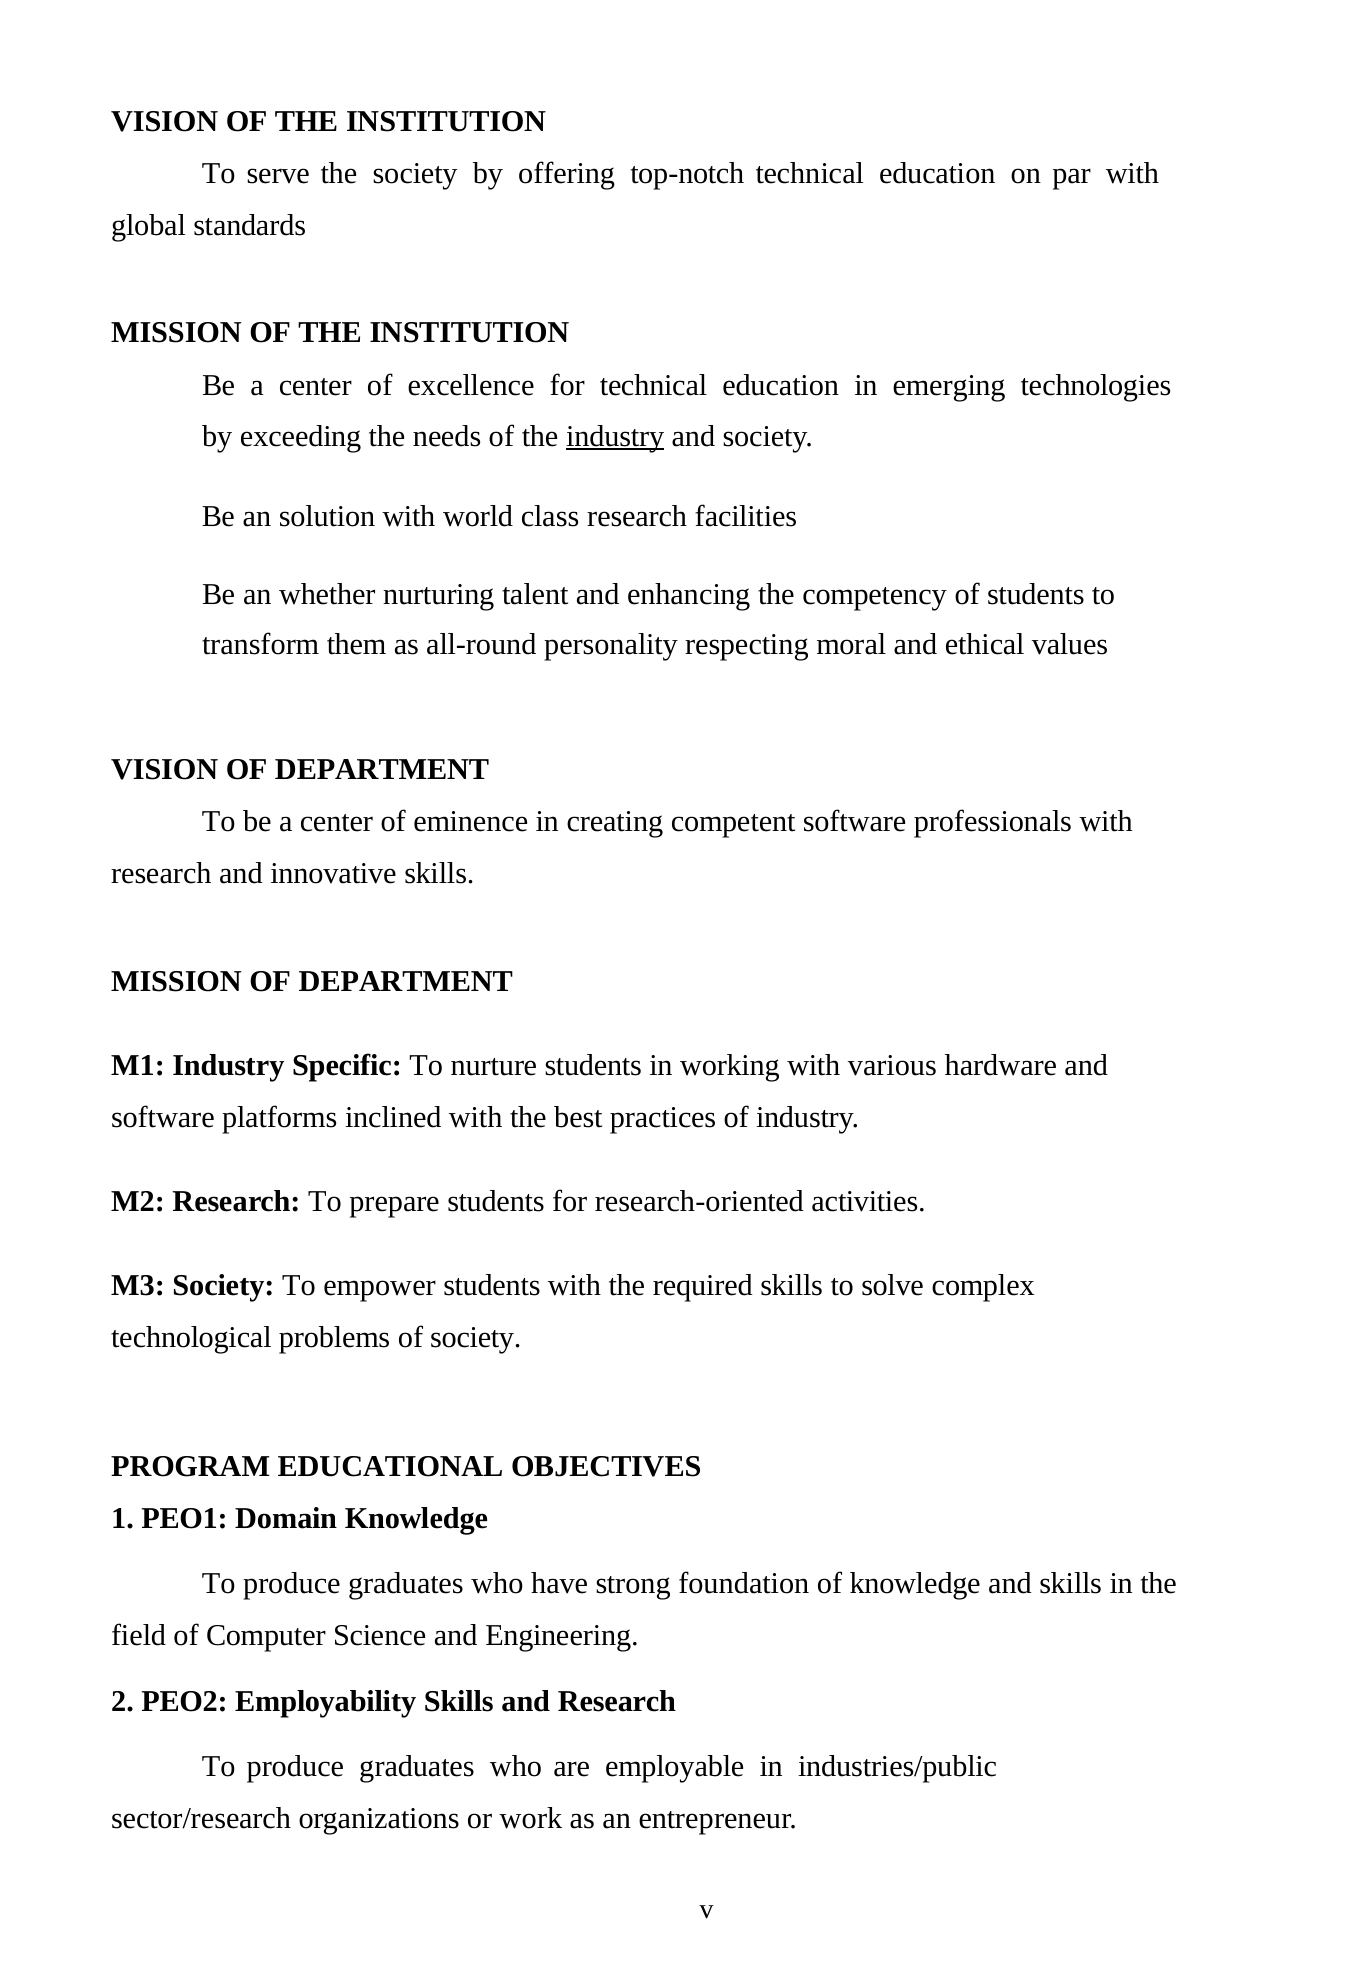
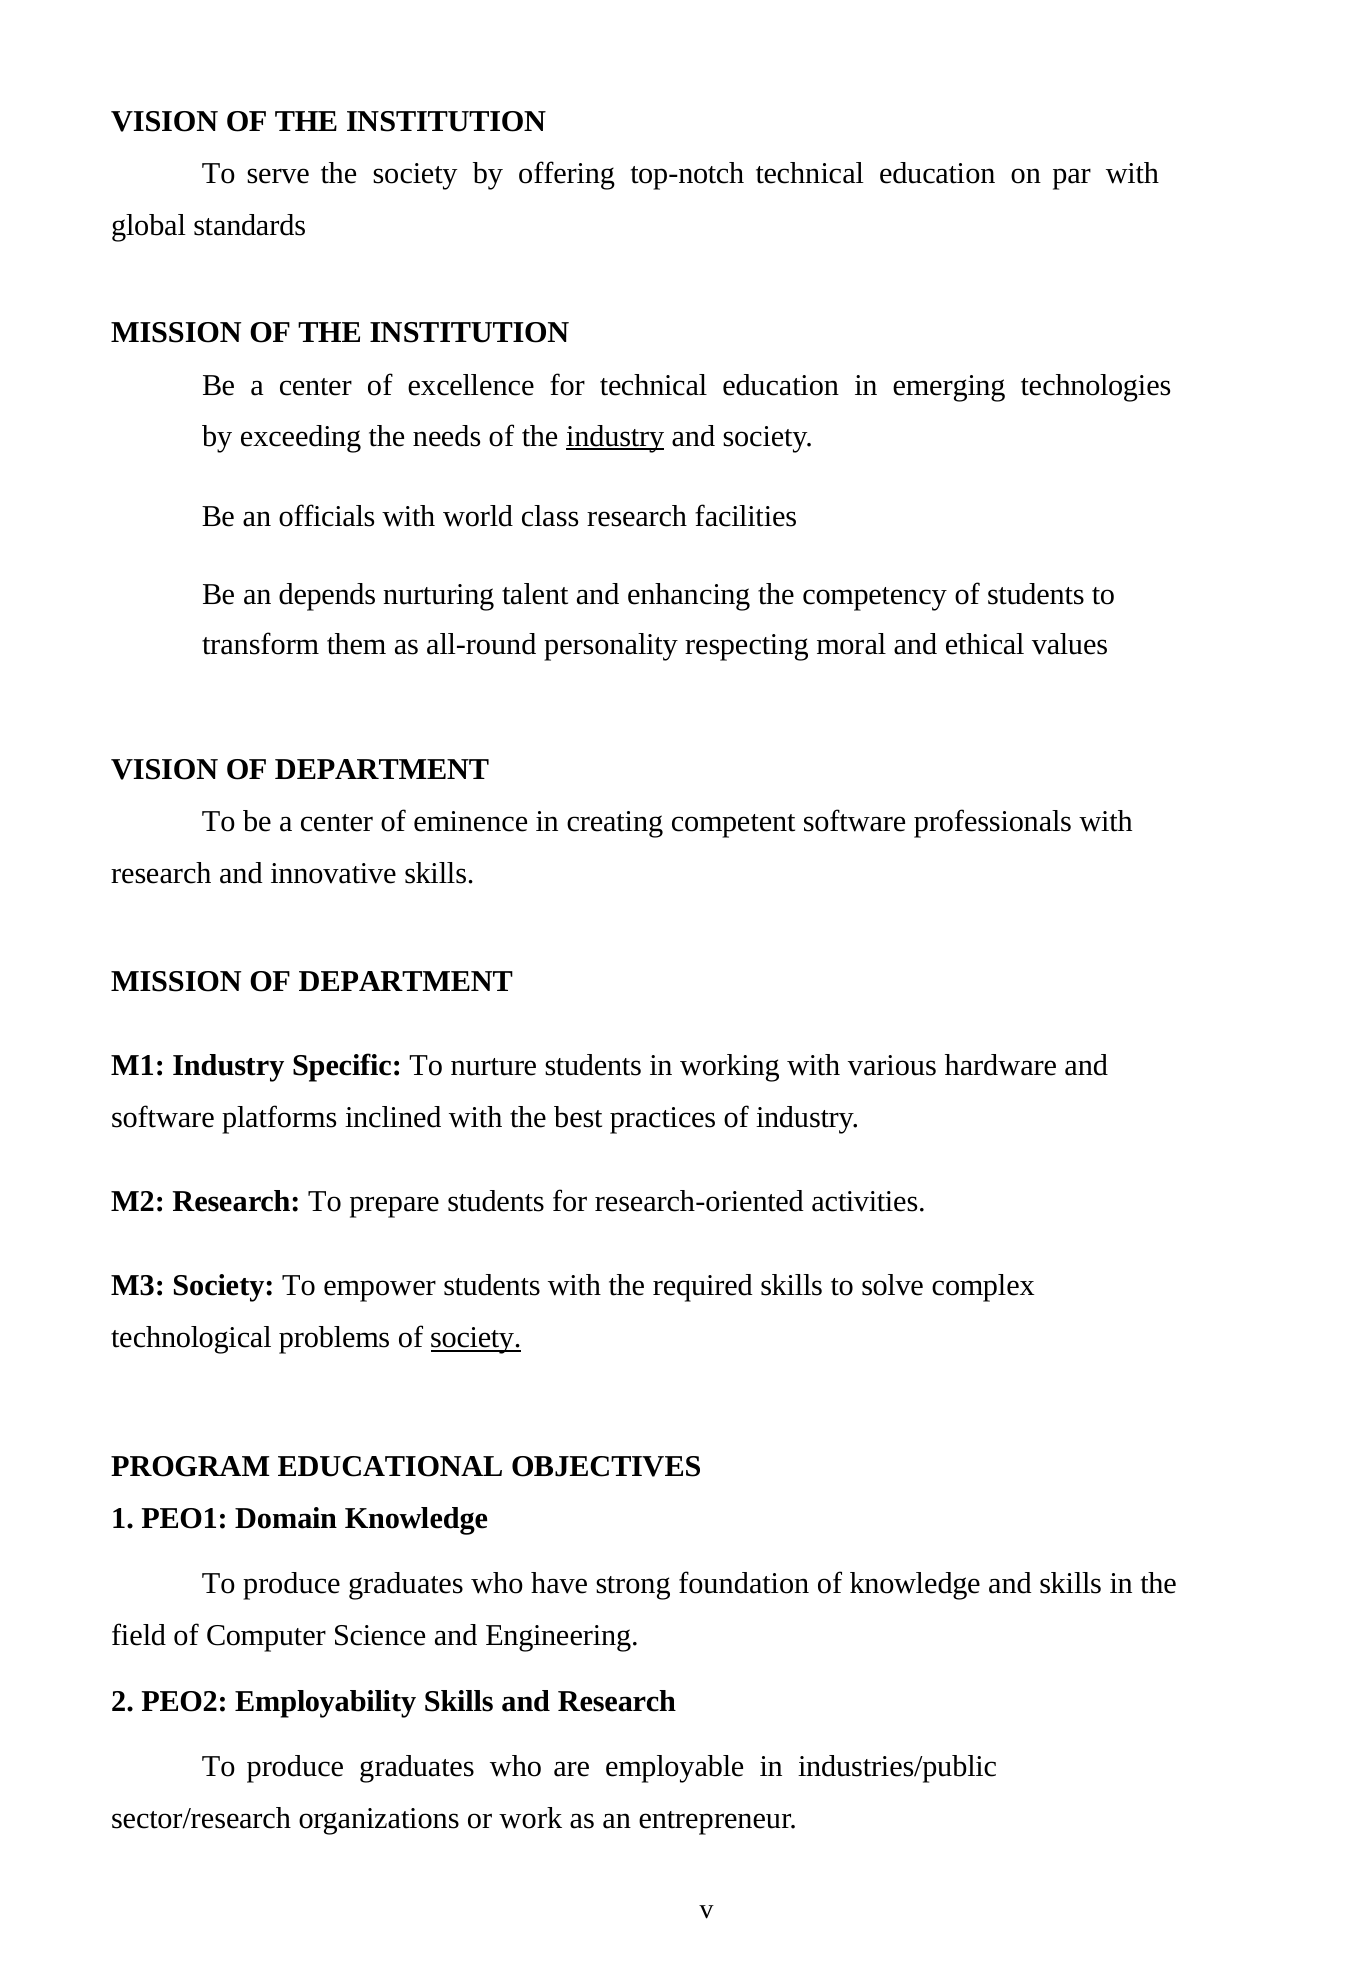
solution: solution -> officials (327, 516)
whether: whether -> depends (327, 595)
society underline: none -> present (476, 1338)
